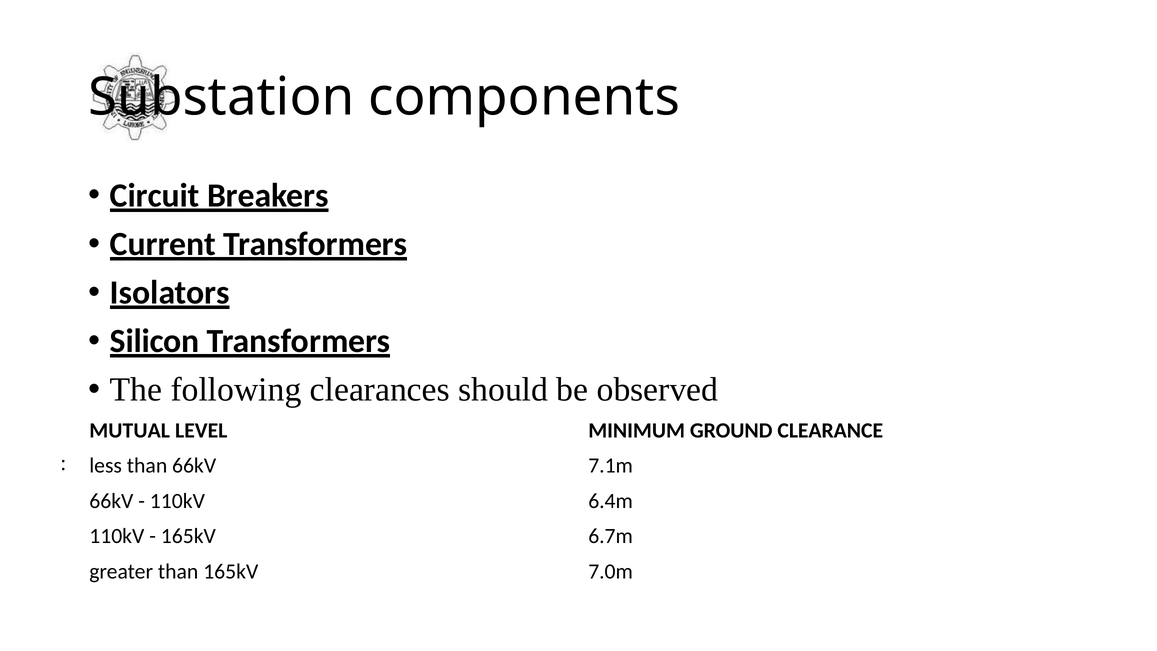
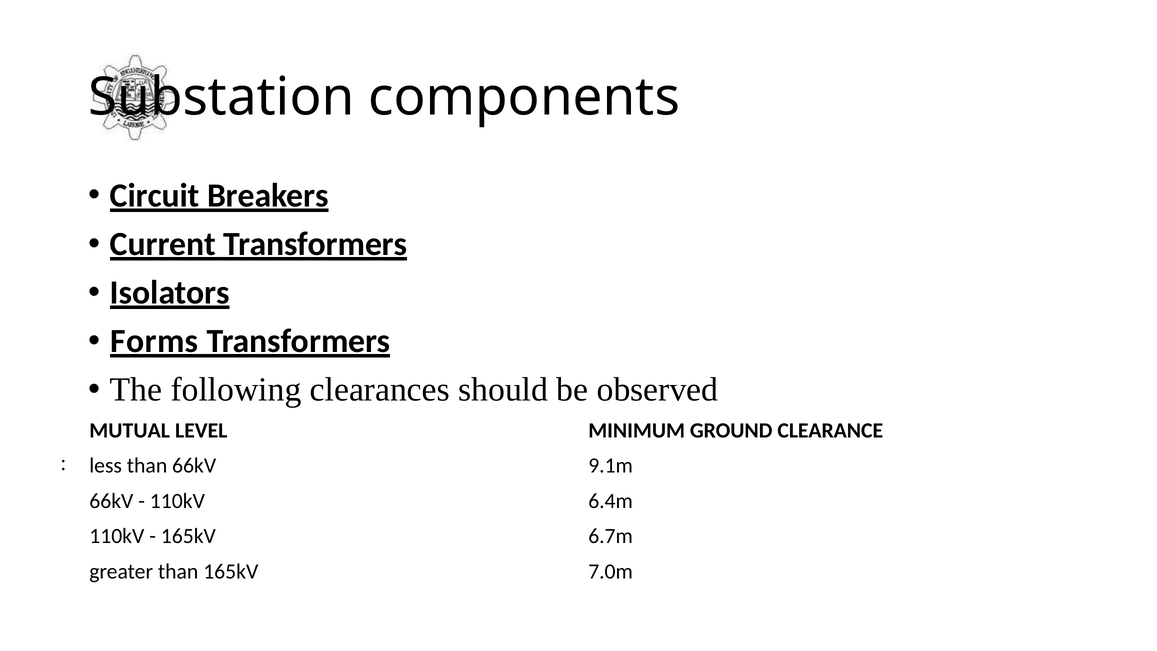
Silicon: Silicon -> Forms (154, 341)
7.1m: 7.1m -> 9.1m (611, 466)
